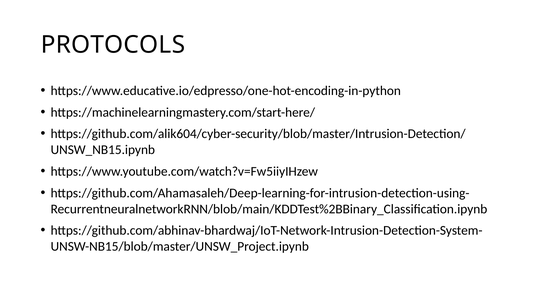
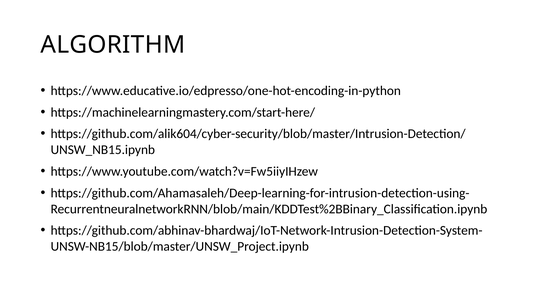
PROTOCOLS: PROTOCOLS -> ALGORITHM (113, 45)
